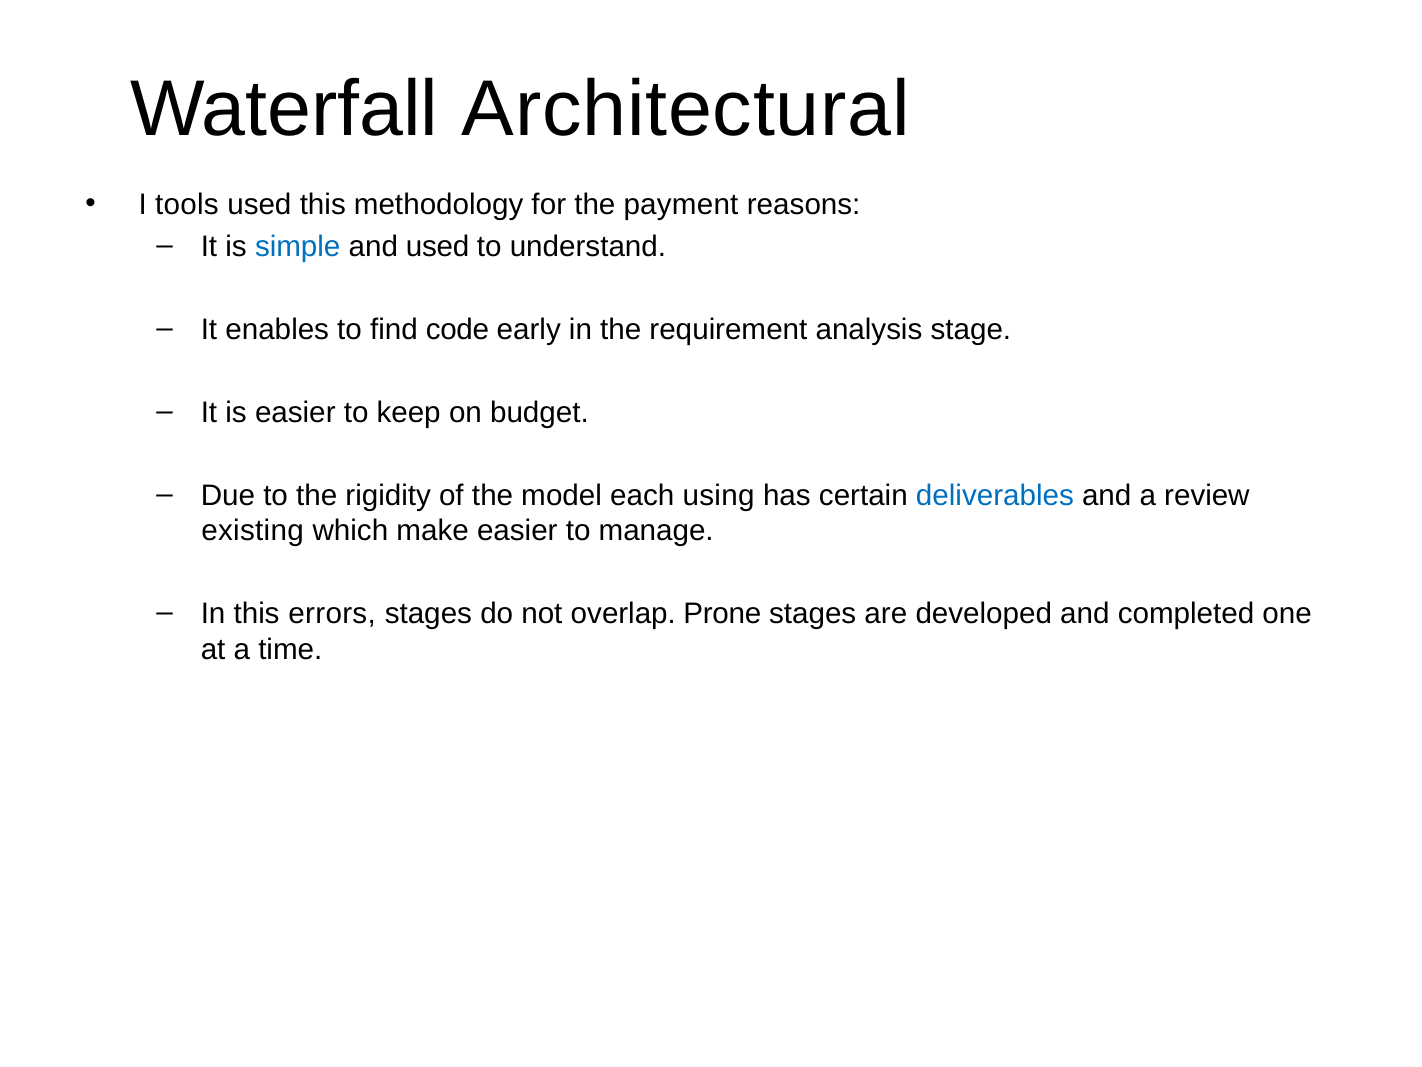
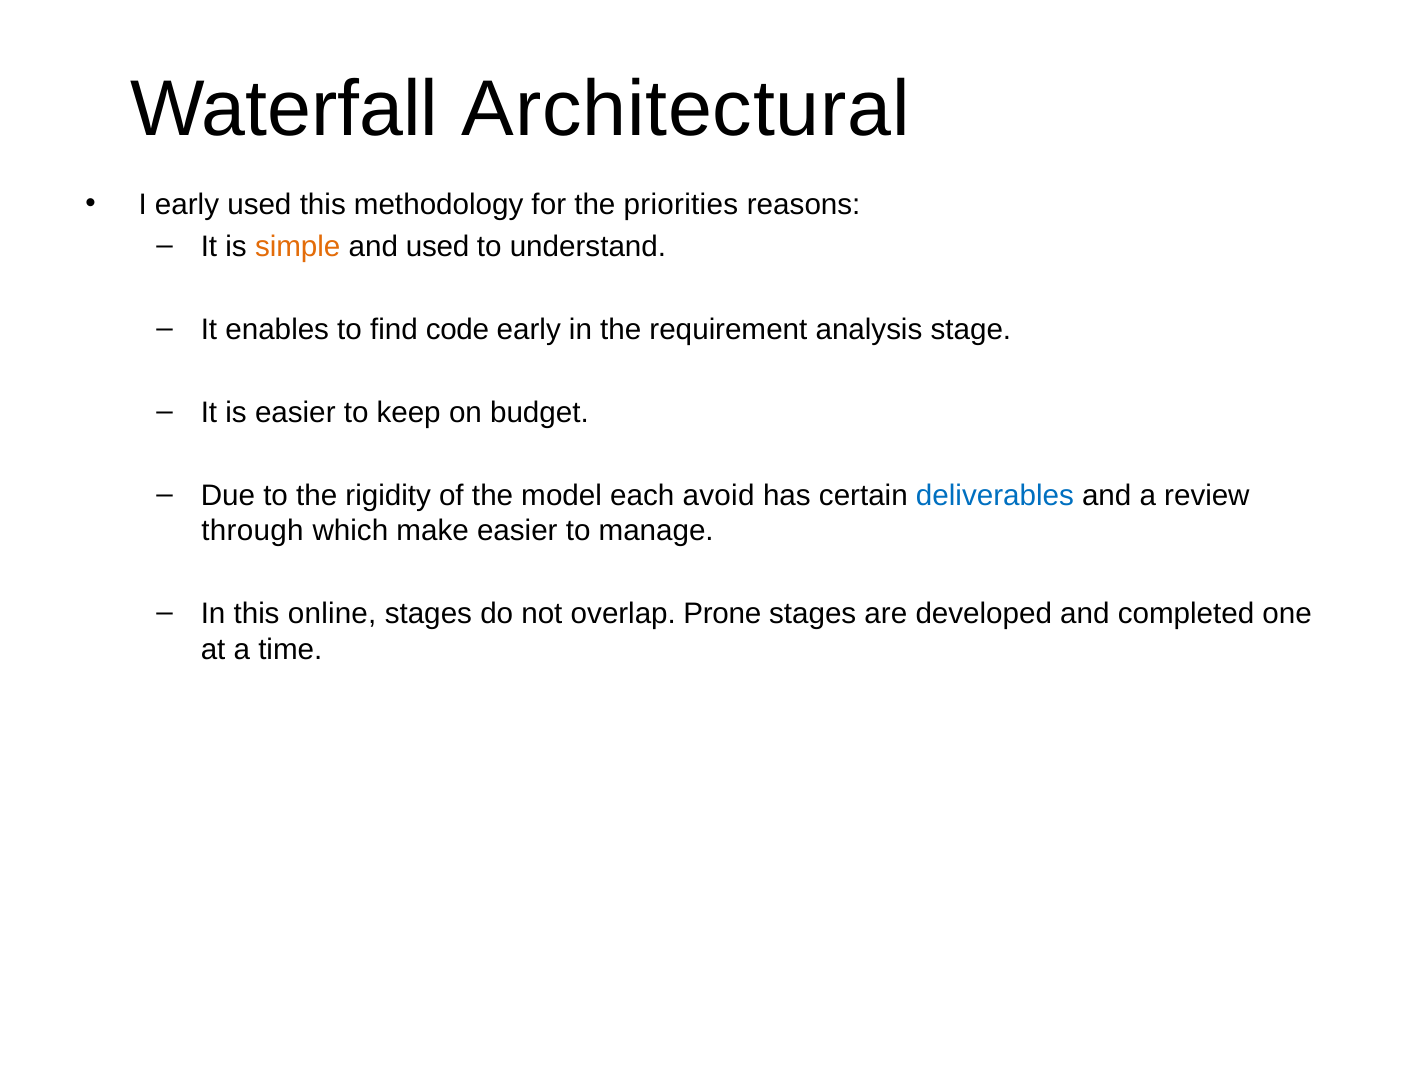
I tools: tools -> early (187, 205)
payment: payment -> priorities (681, 205)
simple colour: blue -> orange (298, 246)
using: using -> avoid (718, 495)
existing: existing -> through (253, 531)
errors: errors -> online (332, 614)
